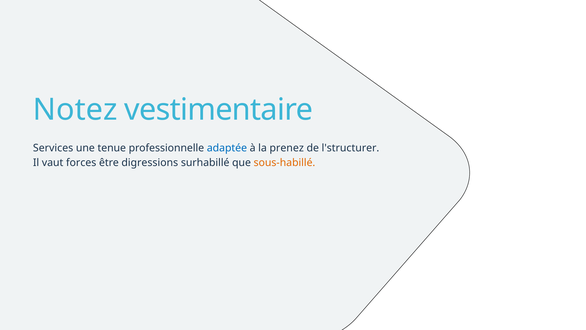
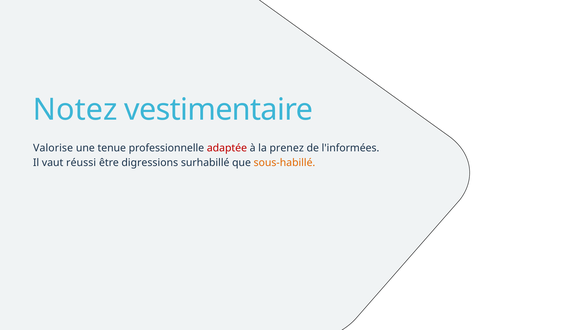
Services: Services -> Valorise (53, 148)
adaptée colour: blue -> red (227, 148)
l'structurer: l'structurer -> l'informées (350, 148)
forces: forces -> réussi (81, 163)
